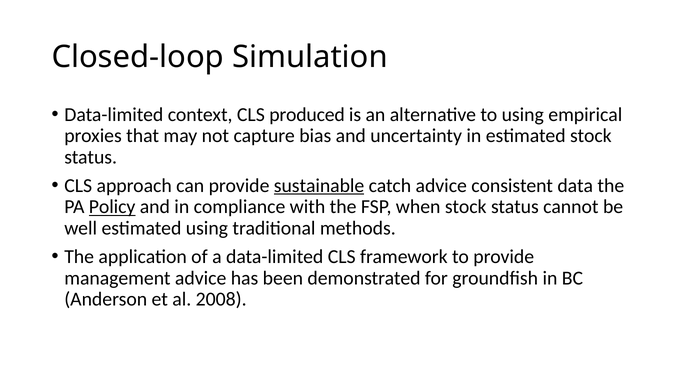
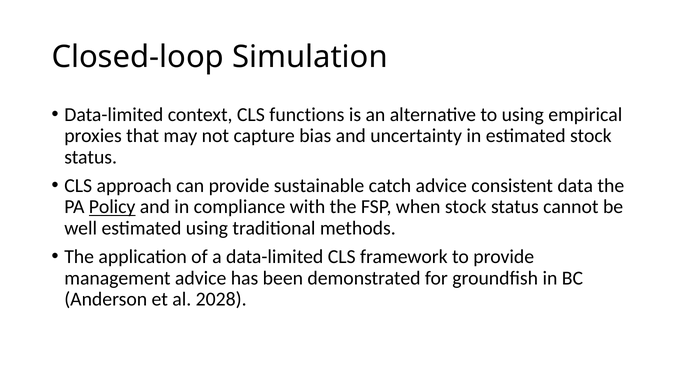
produced: produced -> functions (307, 114)
sustainable underline: present -> none (319, 186)
2008: 2008 -> 2028 (221, 299)
